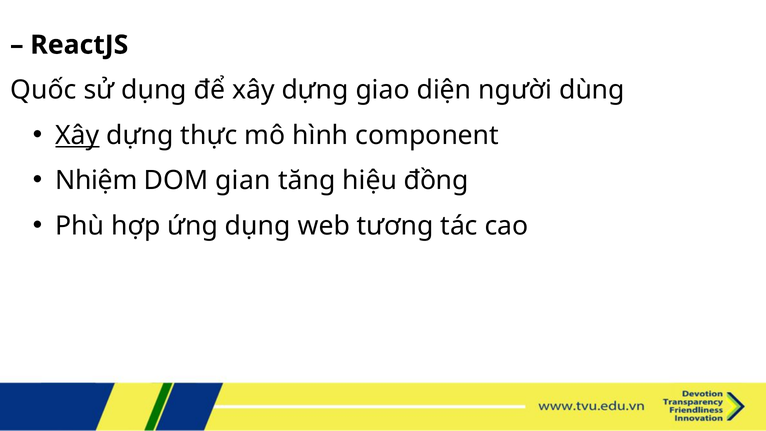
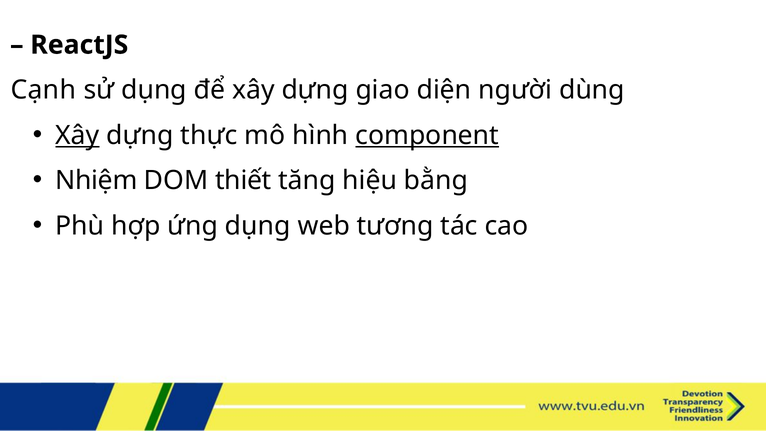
Quốc: Quốc -> Cạnh (43, 90)
component underline: none -> present (427, 135)
gian: gian -> thiết (243, 181)
đồng: đồng -> bằng (436, 181)
